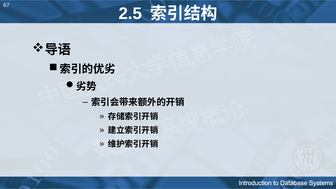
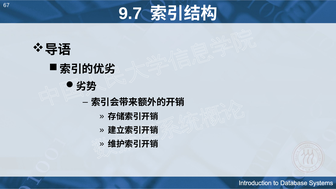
2.5: 2.5 -> 9.7 (130, 13)
